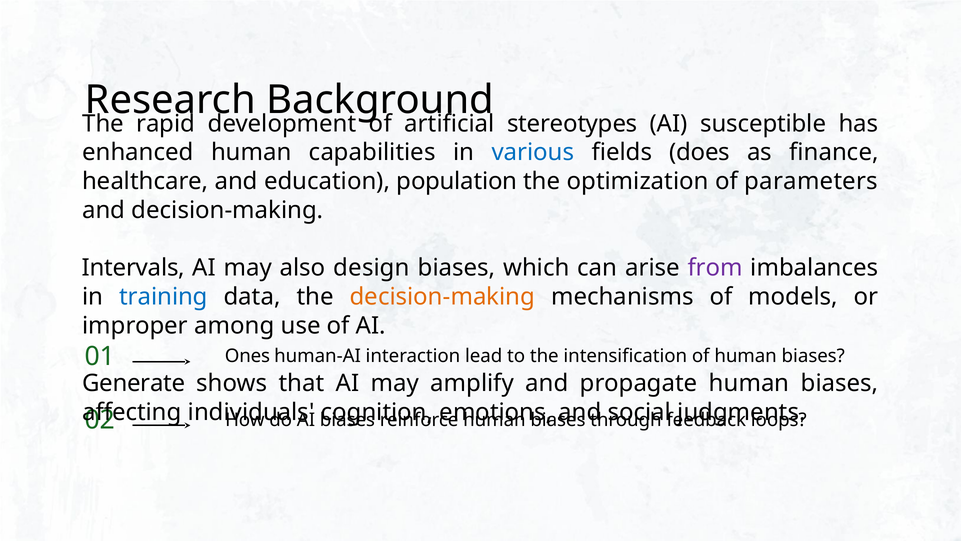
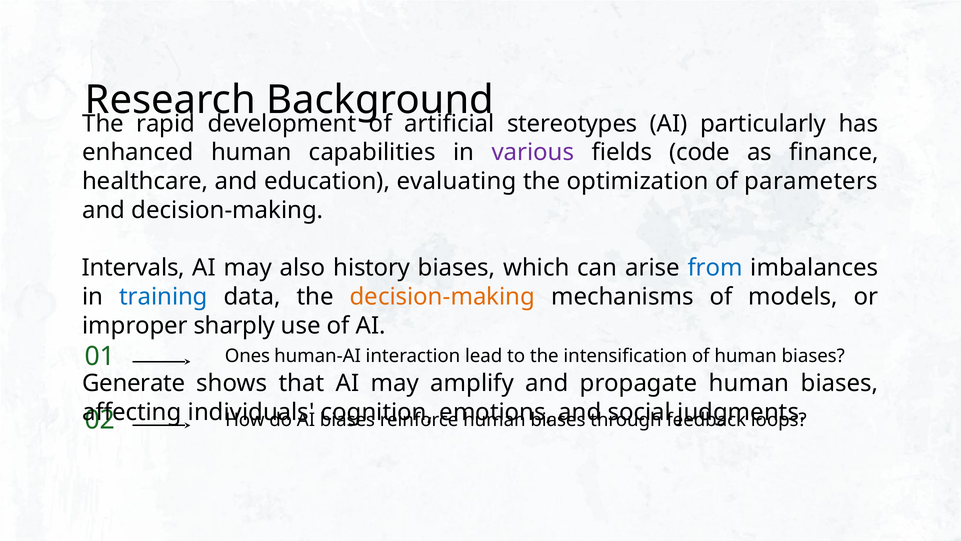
susceptible: susceptible -> particularly (763, 124)
various colour: blue -> purple (533, 152)
does: does -> code (700, 152)
population: population -> evaluating (457, 181)
design: design -> history (372, 268)
from colour: purple -> blue (715, 268)
among: among -> sharply (234, 325)
